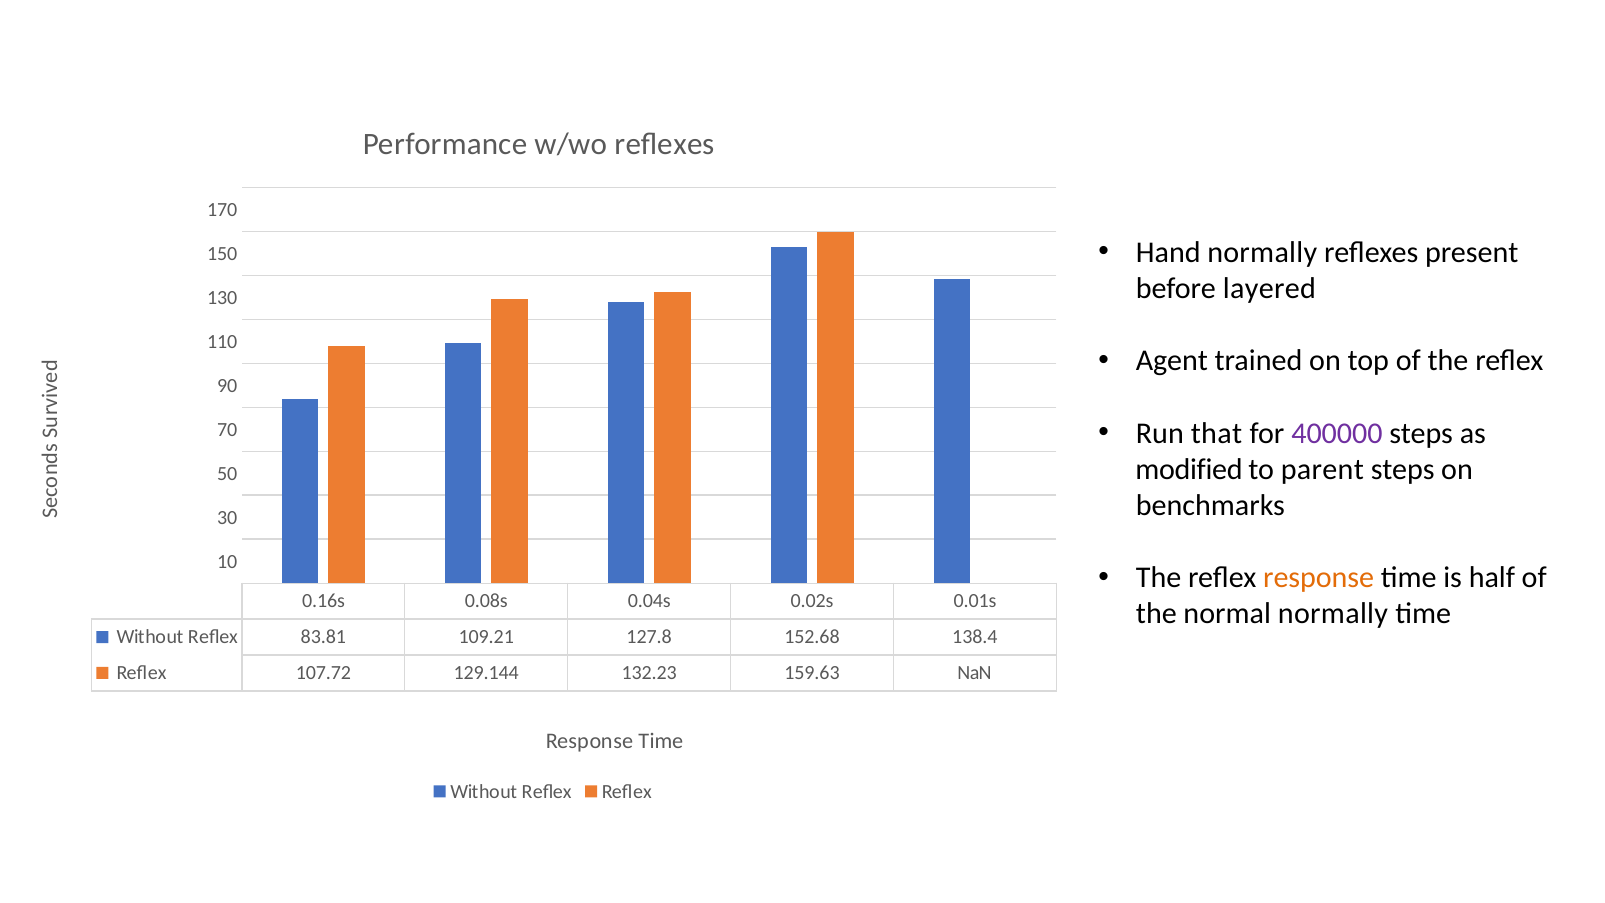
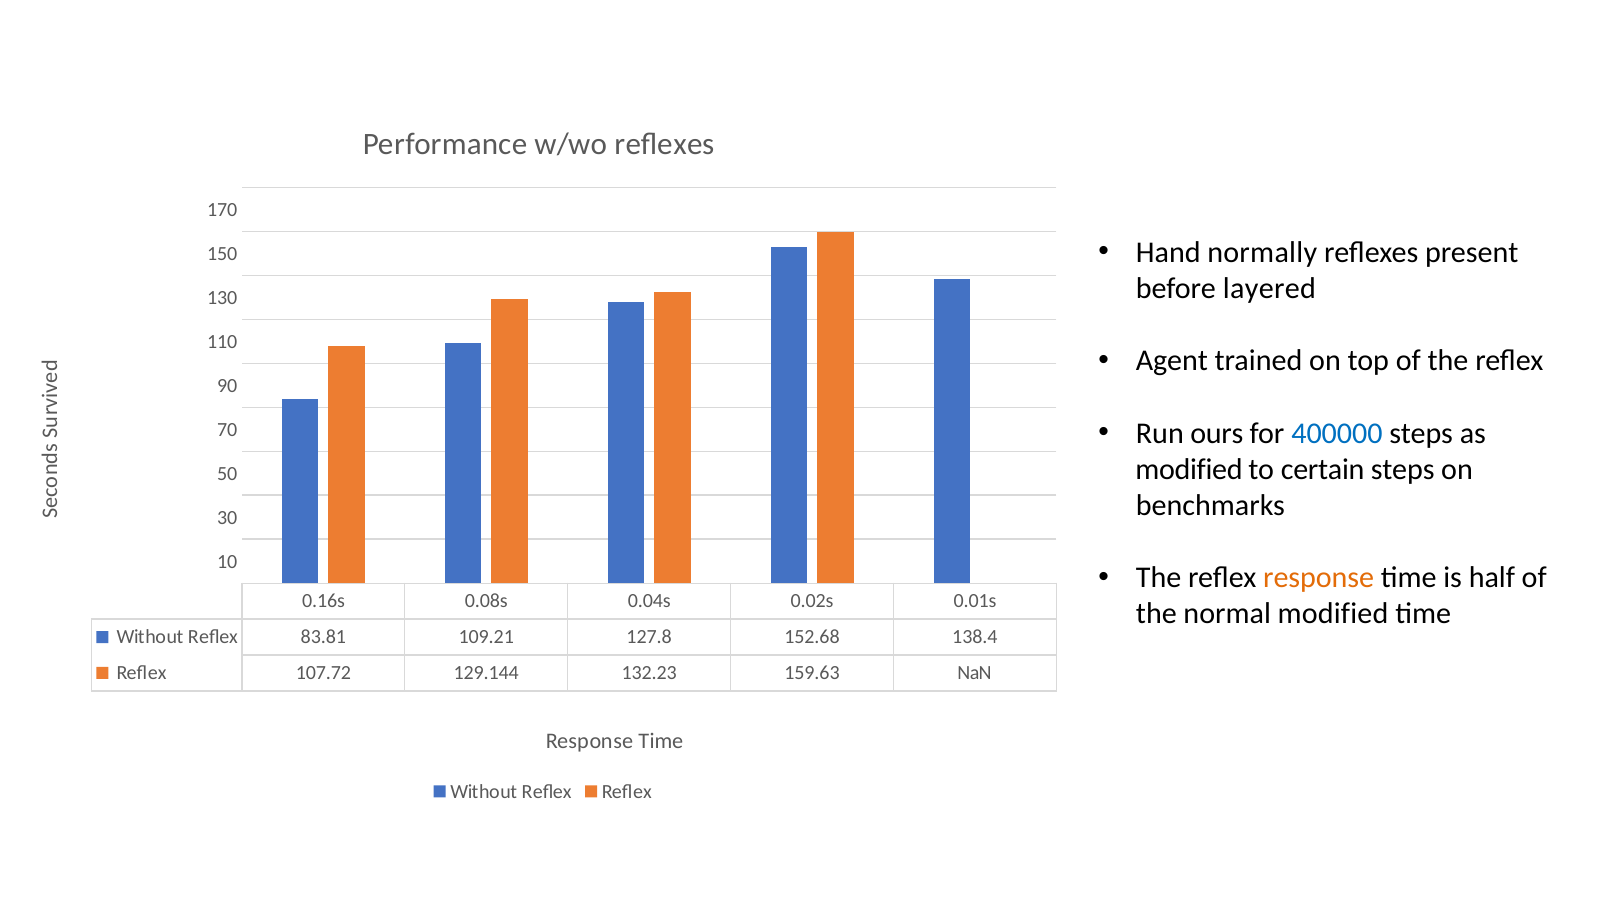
that: that -> ours (1217, 433)
400000 colour: purple -> blue (1337, 433)
parent: parent -> certain (1323, 469)
normal normally: normally -> modified (1333, 614)
